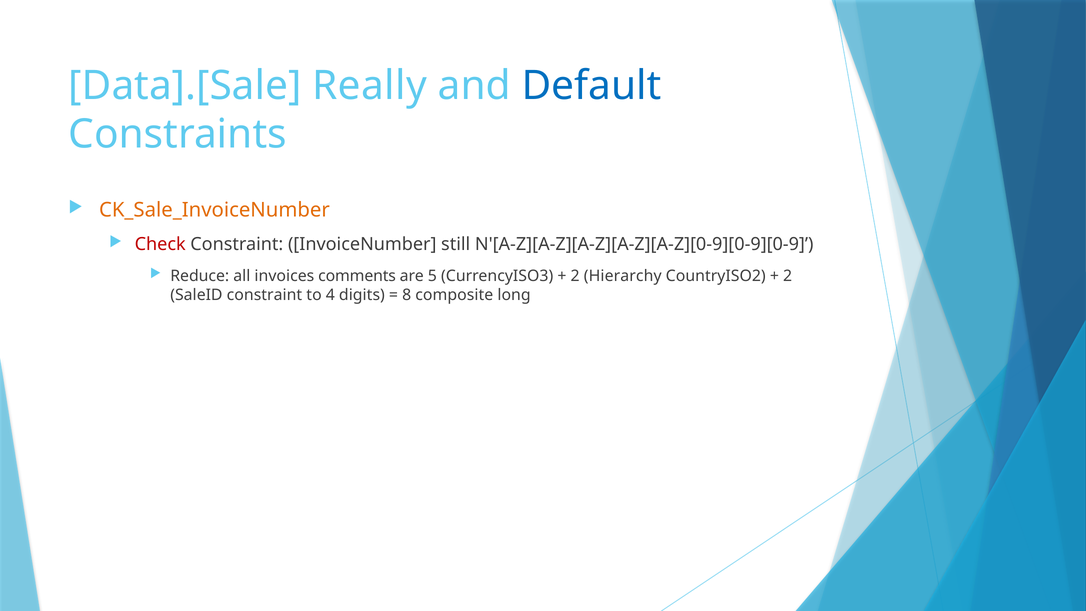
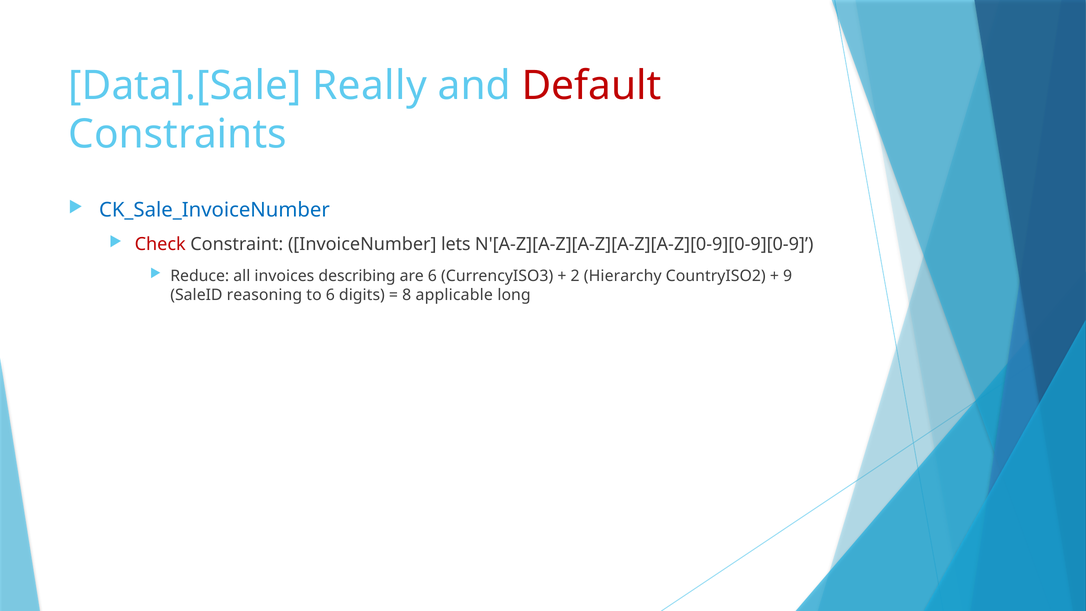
Default colour: blue -> red (591, 86)
CK_Sale_InvoiceNumber colour: orange -> blue (214, 210)
still: still -> lets (456, 244)
comments: comments -> describing (357, 276)
are 5: 5 -> 6 (432, 276)
2: 2 -> 9 (788, 276)
SaleID constraint: constraint -> reasoning (264, 295)
to 4: 4 -> 6 (330, 295)
composite: composite -> applicable (454, 295)
